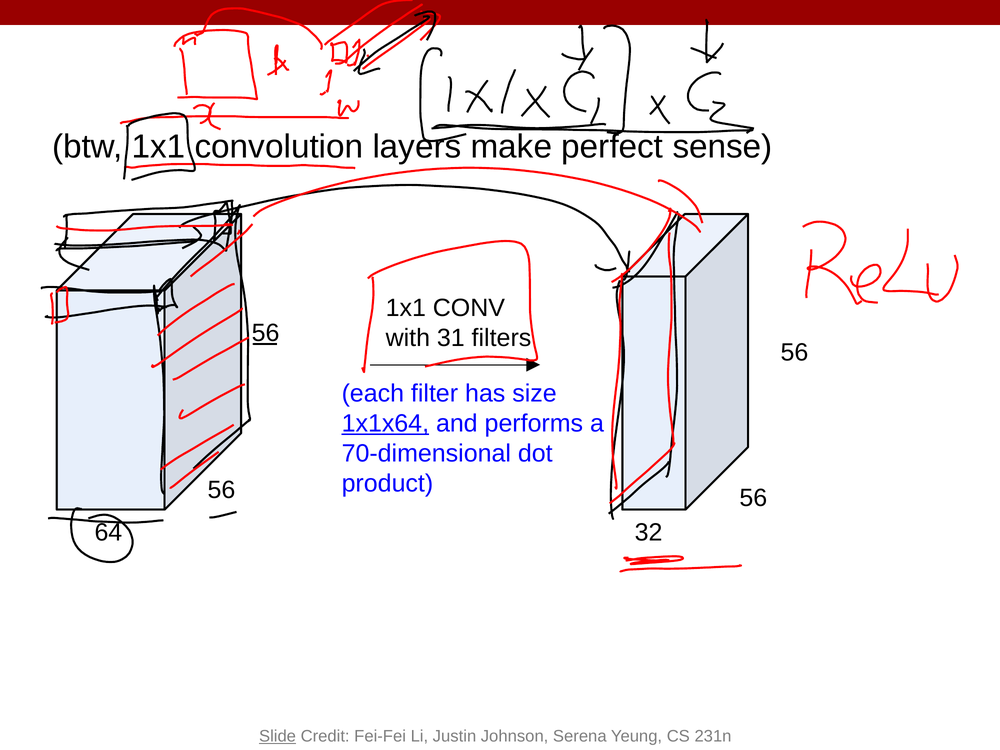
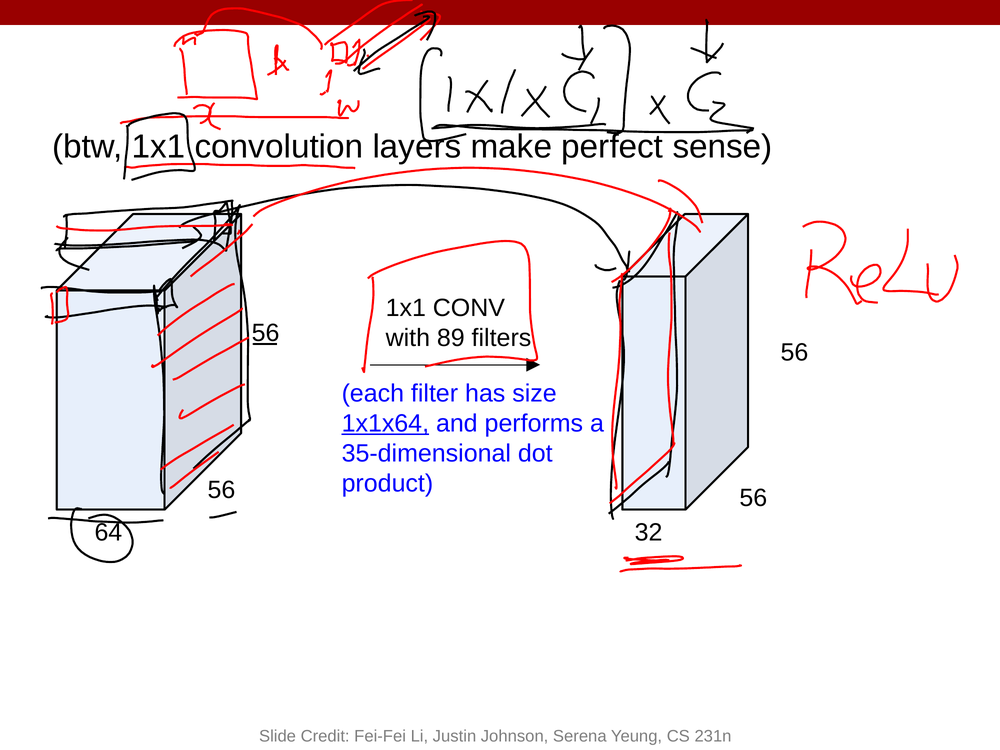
31: 31 -> 89 (451, 338)
70-dimensional: 70-dimensional -> 35-dimensional (426, 453)
Slide underline: present -> none (278, 736)
